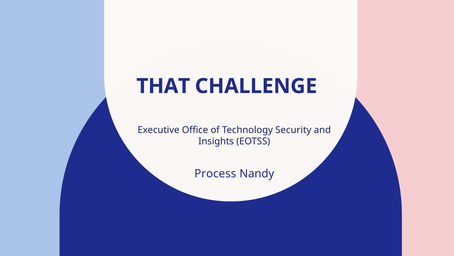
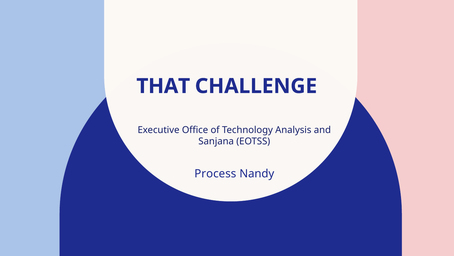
Security: Security -> Analysis (293, 130)
Insights: Insights -> Sanjana (216, 141)
